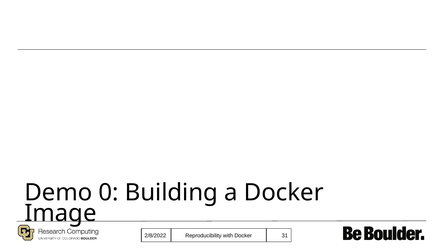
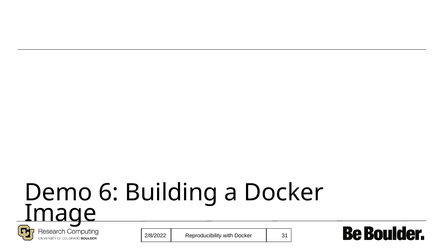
0: 0 -> 6 (109, 193)
